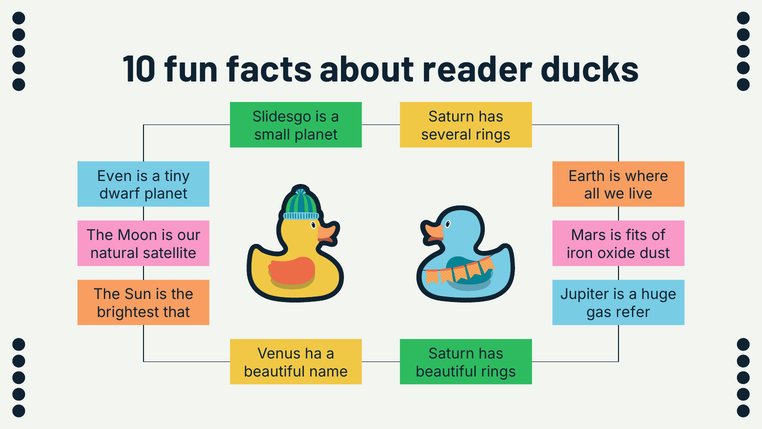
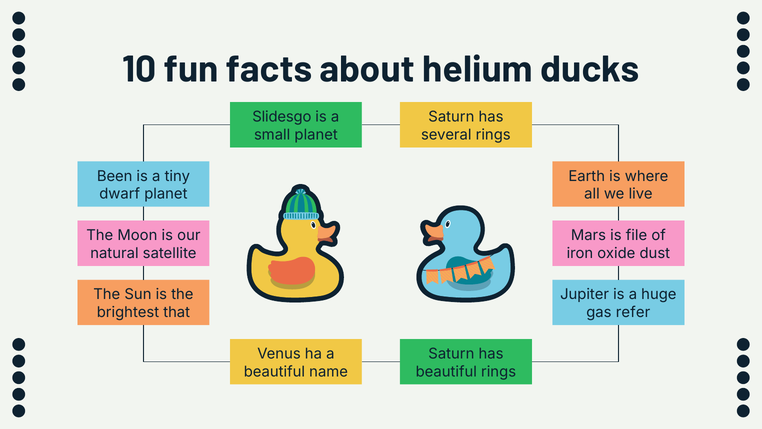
reader: reader -> helium (478, 70)
Even: Even -> Been (115, 176)
fits: fits -> file (637, 235)
